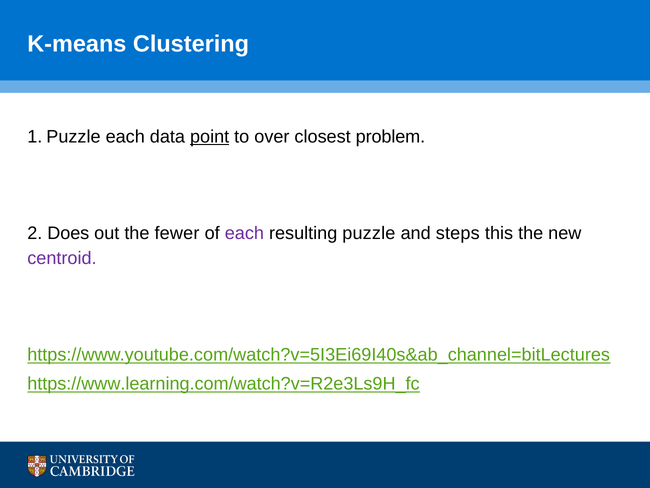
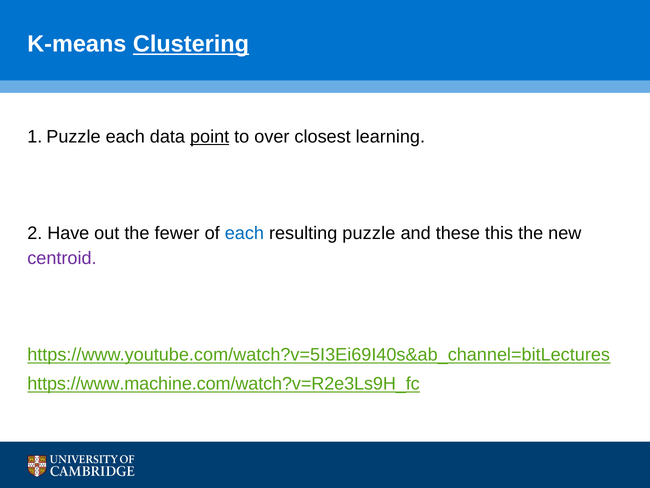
Clustering underline: none -> present (191, 44)
problem: problem -> learning (390, 137)
Does: Does -> Have (68, 233)
each colour: purple -> blue (244, 233)
steps: steps -> these (458, 233)
https://www.learning.com/watch?v=R2e3Ls9H_fc: https://www.learning.com/watch?v=R2e3Ls9H_fc -> https://www.machine.com/watch?v=R2e3Ls9H_fc (223, 383)
